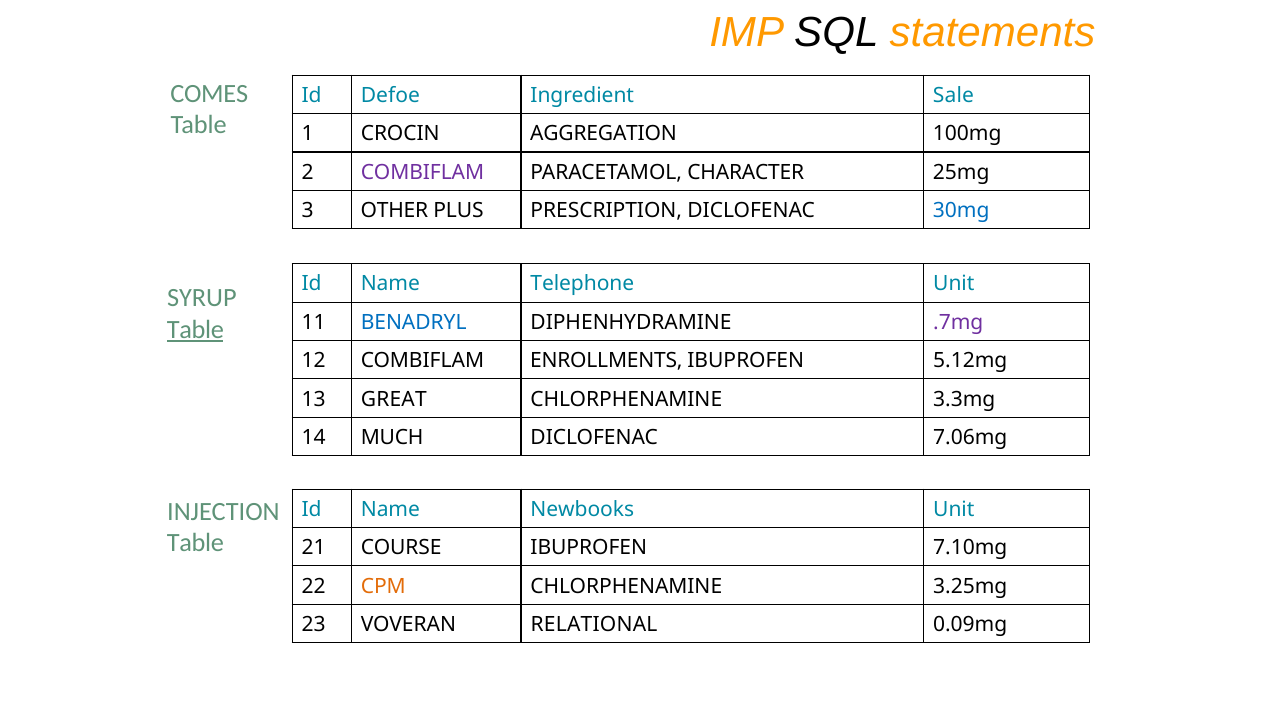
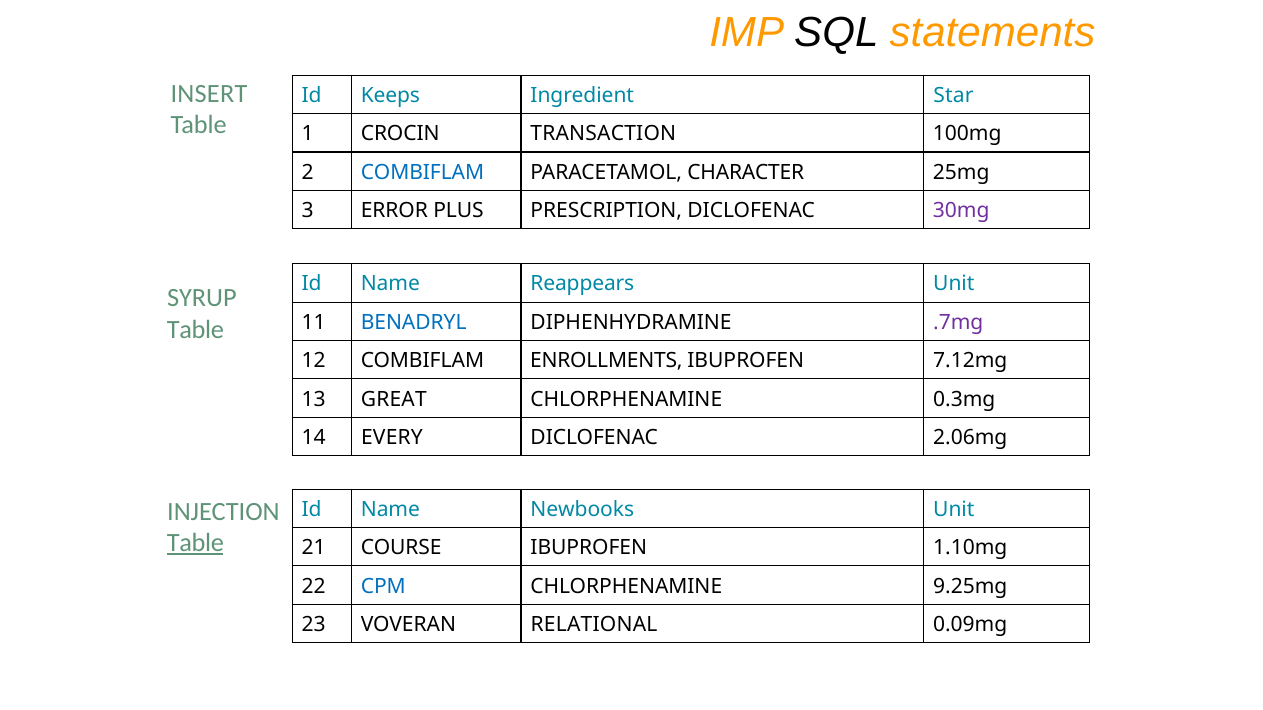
COMES: COMES -> INSERT (209, 94)
Defoe: Defoe -> Keeps (390, 95)
Sale: Sale -> Star (953, 95)
AGGREGATION: AGGREGATION -> TRANSACTION (603, 134)
COMBIFLAM colour: purple -> blue (422, 172)
OTHER: OTHER -> ERROR (394, 211)
30mg colour: blue -> purple (961, 211)
Telephone: Telephone -> Reappears (582, 284)
Table underline: present -> none (195, 330)
5.12mg: 5.12mg -> 7.12mg (970, 361)
3.3mg: 3.3mg -> 0.3mg (964, 399)
MUCH: MUCH -> EVERY (392, 438)
7.06mg: 7.06mg -> 2.06mg (970, 438)
Table underline: none -> present (195, 543)
7.10mg: 7.10mg -> 1.10mg (970, 548)
CPM colour: orange -> blue (383, 586)
3.25mg: 3.25mg -> 9.25mg (970, 586)
